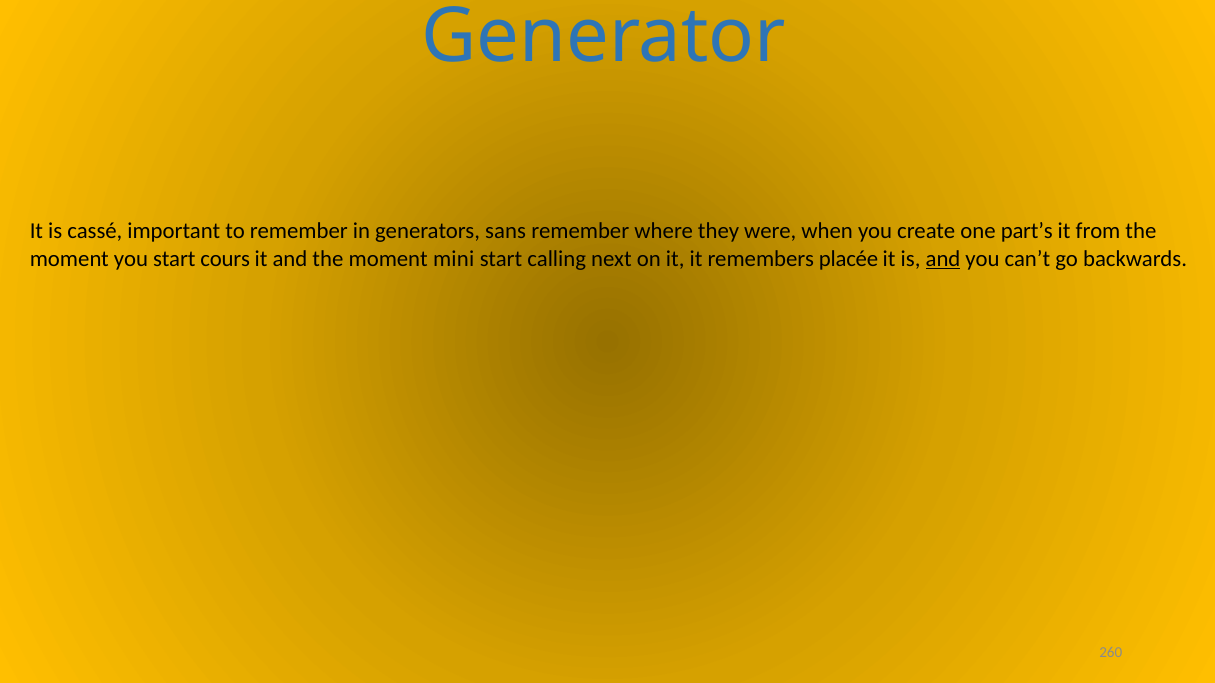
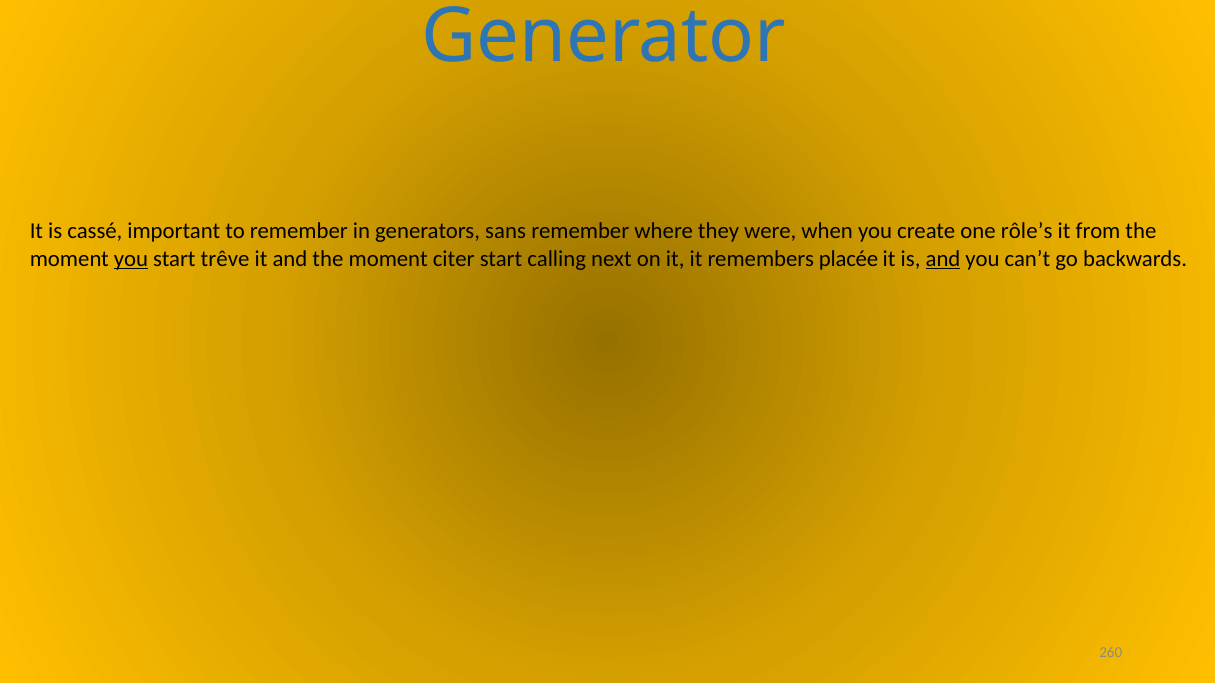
part’s: part’s -> rôle’s (1027, 232)
you underline: none -> present (131, 259)
cours: cours -> trêve (225, 259)
mini: mini -> citer (454, 259)
